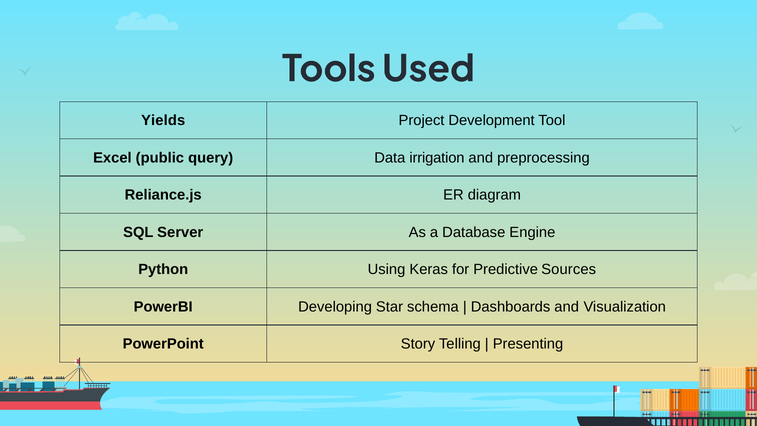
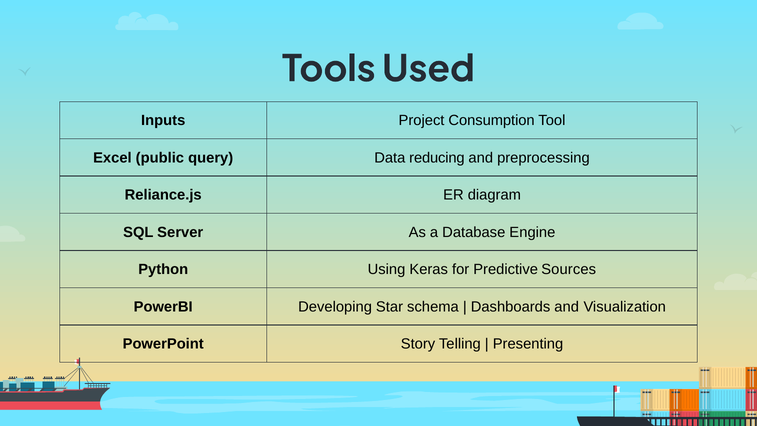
Yields: Yields -> Inputs (163, 120)
Development: Development -> Consumption (492, 120)
irrigation: irrigation -> reducing (437, 158)
